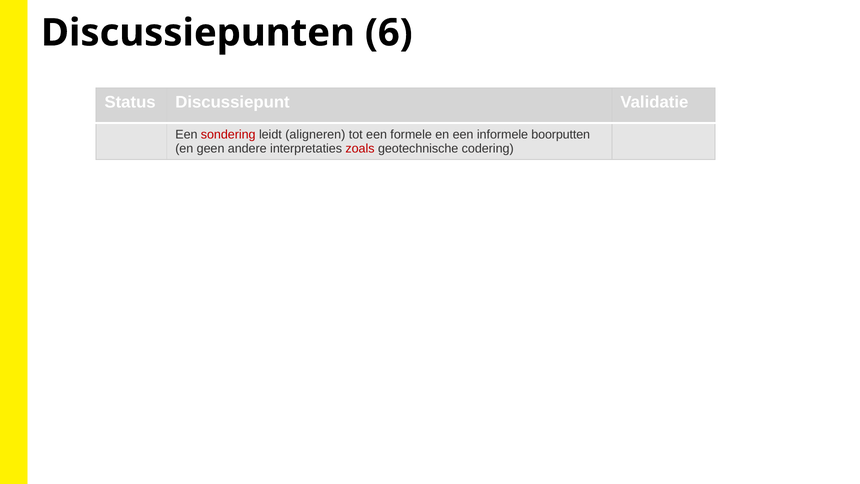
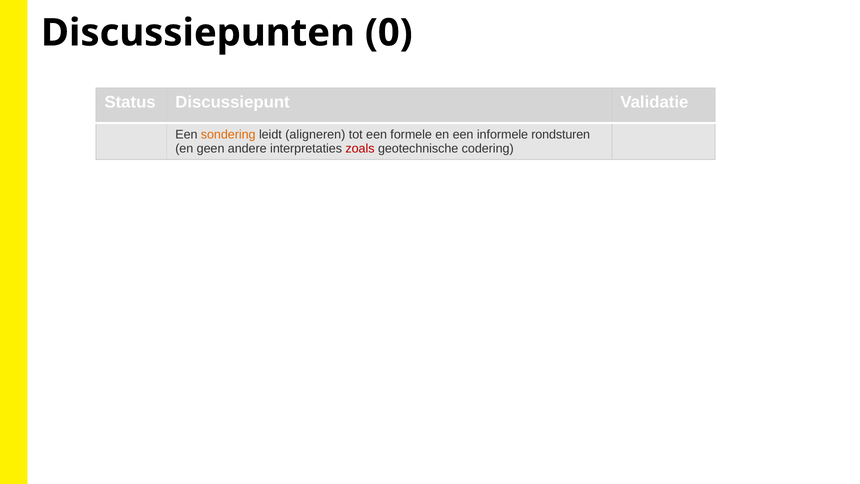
6: 6 -> 0 (389, 33)
sondering colour: red -> orange (228, 134)
boorputten: boorputten -> rondsturen (561, 134)
